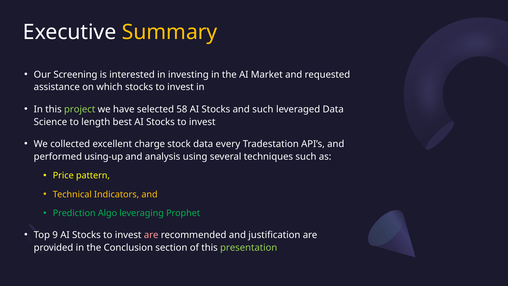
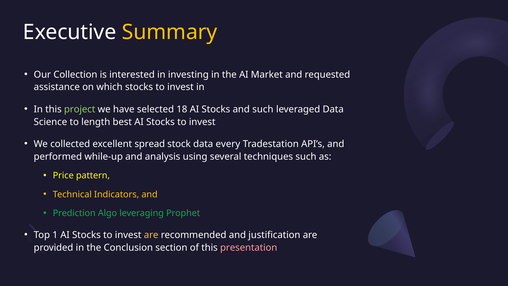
Screening: Screening -> Collection (75, 75)
58: 58 -> 18 (182, 109)
charge: charge -> spread (150, 144)
using-up: using-up -> while-up (104, 156)
9: 9 -> 1 (55, 235)
are colour: pink -> yellow (151, 235)
presentation colour: light green -> pink (249, 247)
